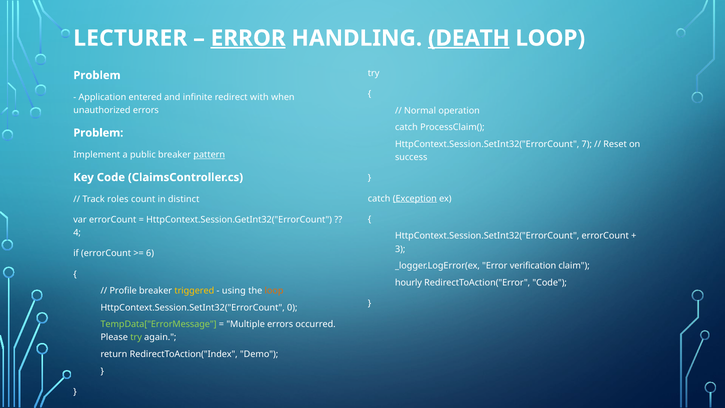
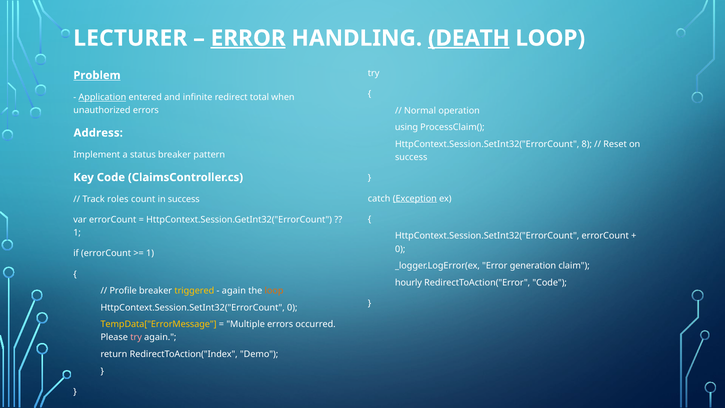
Problem underline: none -> present (97, 75)
Application underline: none -> present (102, 97)
with: with -> total (259, 97)
catch: catch -> using (406, 127)
Problem: Problem -> Address (98, 133)
7: 7 -> 8 (587, 144)
public: public -> status (143, 155)
pattern underline: present -> none (209, 155)
in distinct: distinct -> success (184, 199)
4: 4 -> 1 (77, 233)
3: 3 -> 0 (400, 249)
6: 6 -> 1 (150, 253)
verification: verification -> generation (533, 266)
using: using -> again (234, 291)
TempData["ErrorMessage colour: light green -> yellow (159, 324)
try colour: light green -> pink (136, 337)
